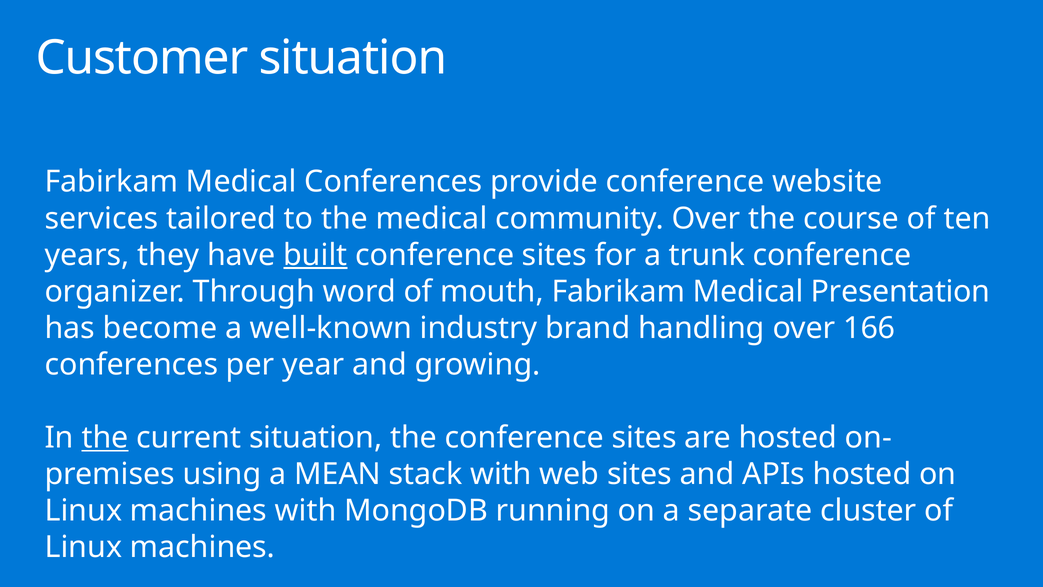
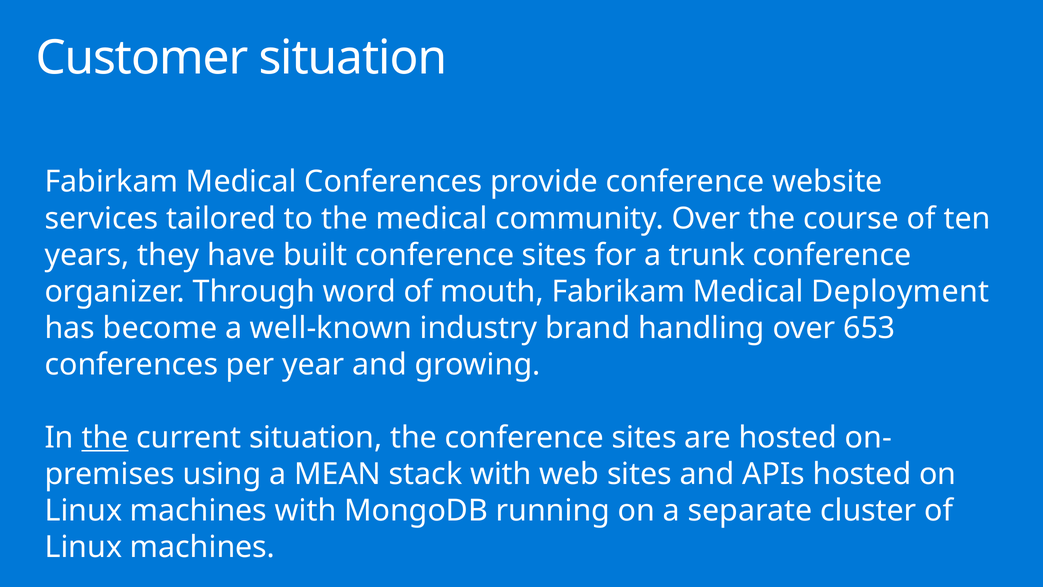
built underline: present -> none (315, 255)
Presentation: Presentation -> Deployment (900, 291)
166: 166 -> 653 (869, 328)
